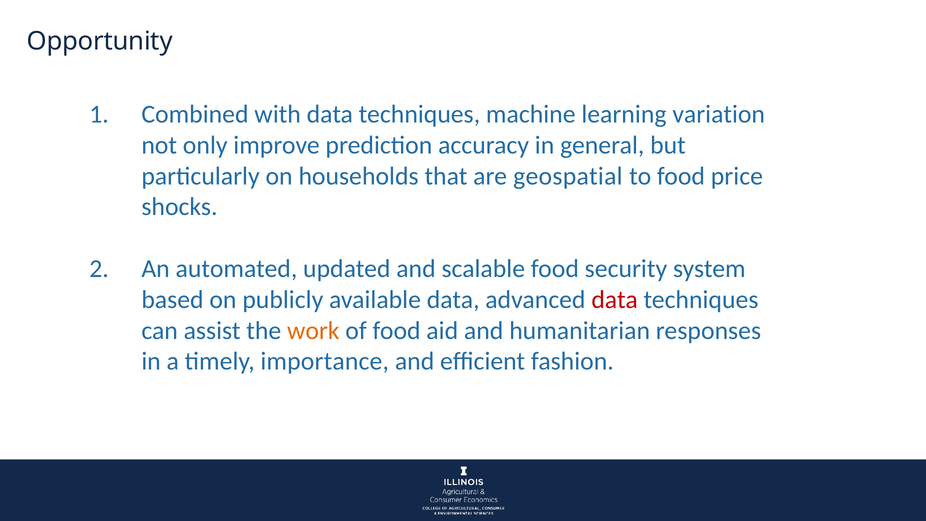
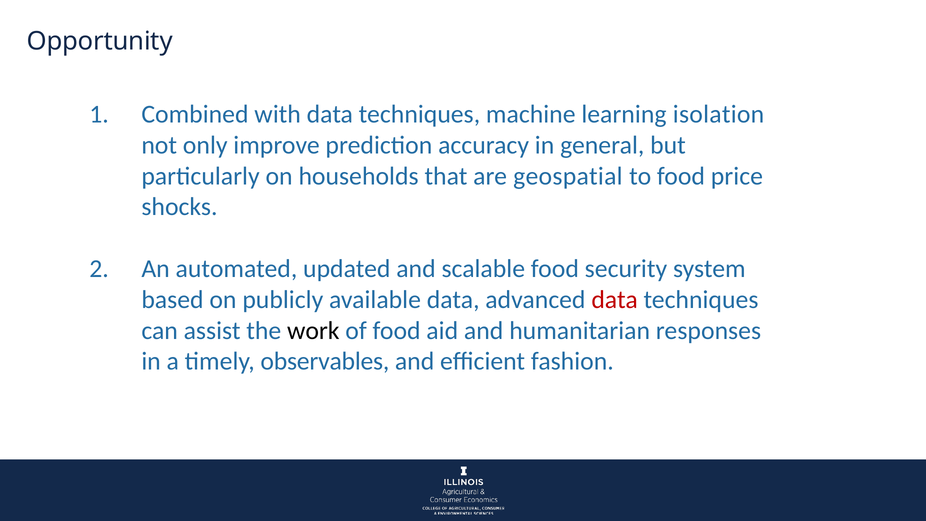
variation: variation -> isolation (719, 114)
work colour: orange -> black (313, 330)
importance: importance -> observables (325, 361)
